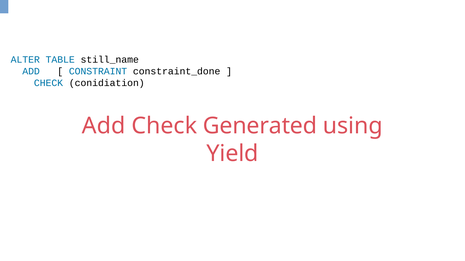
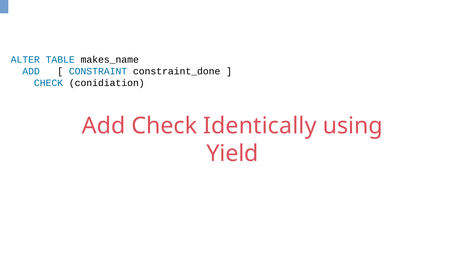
still_name: still_name -> makes_name (110, 60)
Generated: Generated -> Identically (260, 126)
